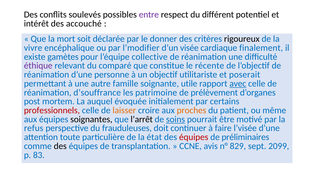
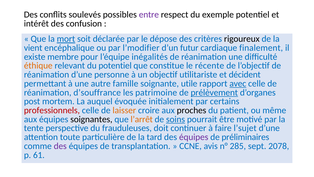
différent: différent -> exemple (218, 15)
accouché: accouché -> confusion (84, 23)
mort underline: none -> present (66, 39)
donner: donner -> dépose (163, 39)
vivre: vivre -> vient (33, 48)
visée: visée -> futur (189, 48)
gamètes: gamètes -> membre (63, 57)
collective: collective -> inégalités (150, 57)
éthique colour: purple -> orange (38, 66)
du comparé: comparé -> potentiel (115, 66)
poserait: poserait -> décident (245, 74)
prélèvement underline: none -> present (214, 92)
proches colour: orange -> black (192, 110)
l’arrêt colour: black -> orange (142, 119)
refus: refus -> tente (34, 128)
l’visée: l’visée -> l’sujet (245, 128)
état: état -> tard (154, 137)
équipes colour: red -> purple (194, 137)
des colour: black -> purple (60, 146)
829: 829 -> 285 (238, 146)
2099: 2099 -> 2078 (279, 146)
83: 83 -> 61 (39, 155)
